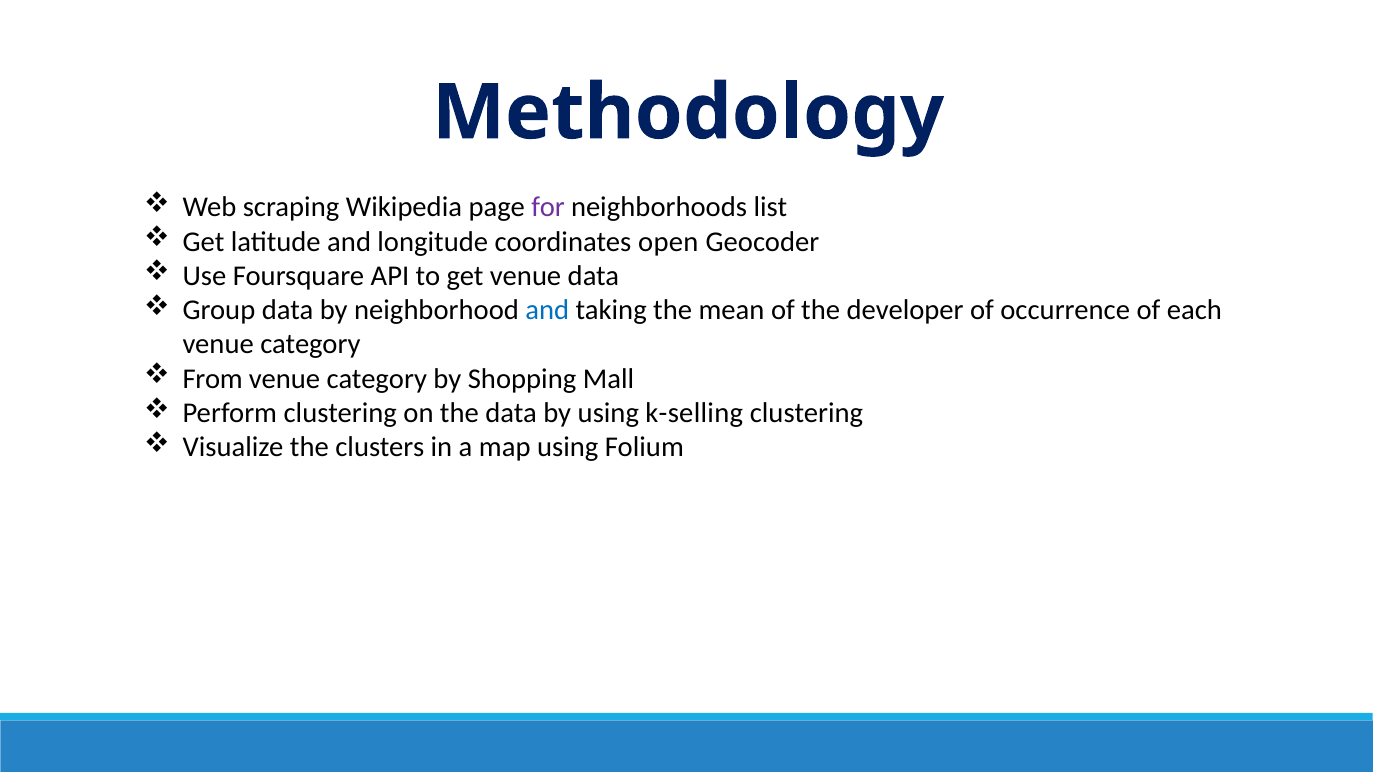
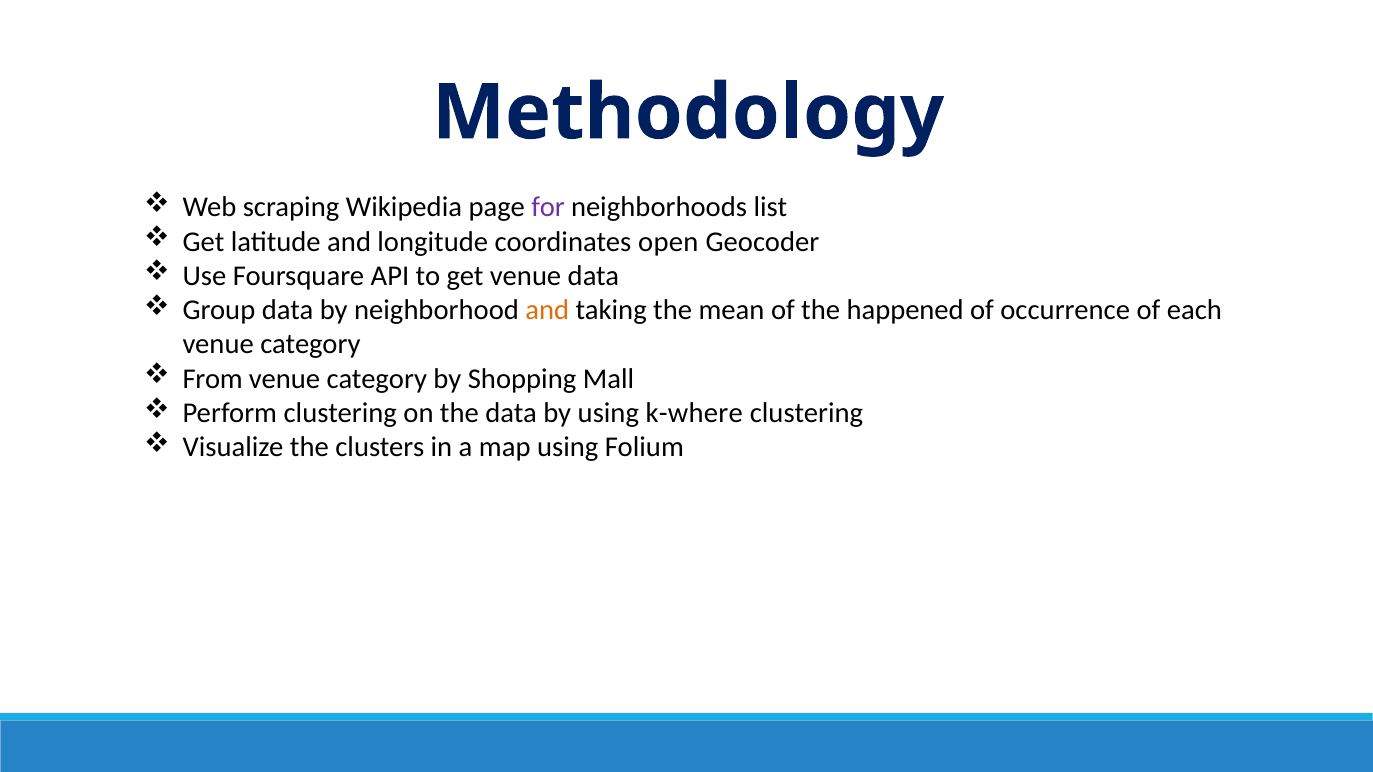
and colour: blue -> orange (547, 310)
developer: developer -> happened (905, 310)
k-selling: k-selling -> k-where (694, 413)
